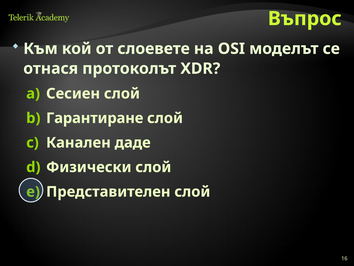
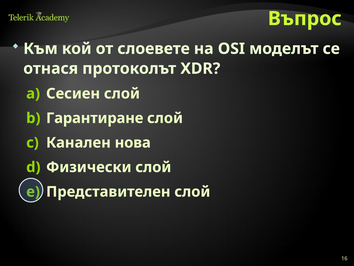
даде: даде -> нова (133, 142)
